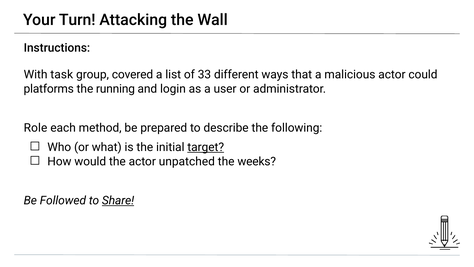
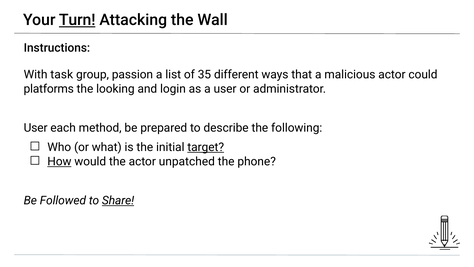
Turn underline: none -> present (77, 20)
covered: covered -> passion (132, 75)
33: 33 -> 35 (204, 75)
running: running -> looking (115, 89)
Role: Role -> User (36, 128)
How underline: none -> present (59, 161)
weeks: weeks -> phone (257, 161)
